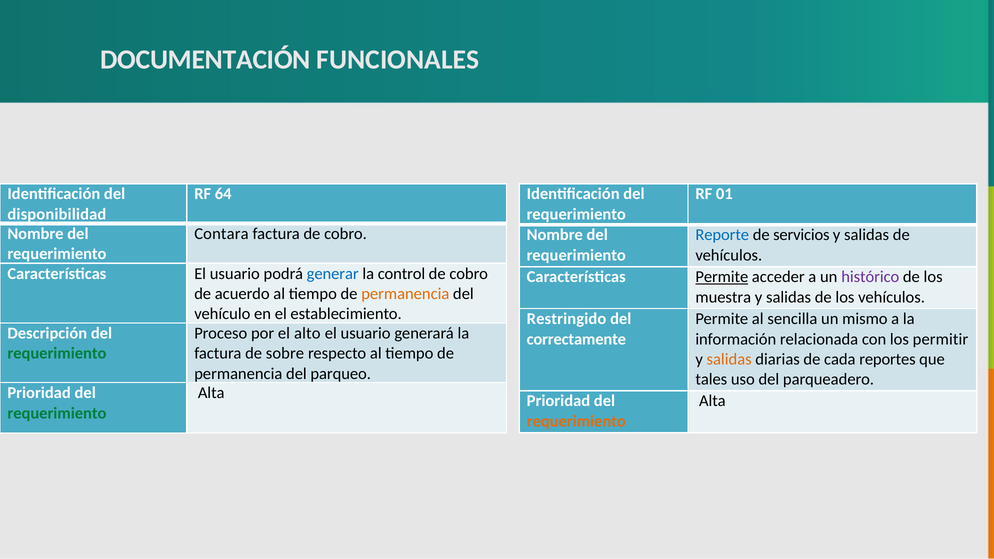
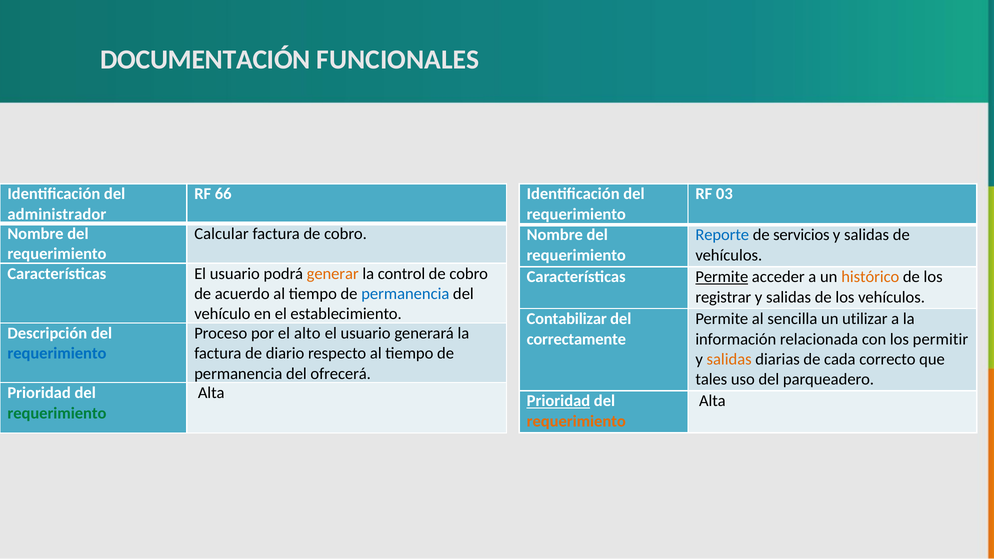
64: 64 -> 66 (223, 194)
01: 01 -> 03 (724, 194)
disponibilidad: disponibilidad -> administrador (57, 214)
Contara: Contara -> Calcular (221, 234)
generar colour: blue -> orange (333, 274)
histórico colour: purple -> orange (870, 277)
permanencia colour: orange -> blue (405, 294)
muestra: muestra -> registrar (723, 297)
Restringido: Restringido -> Contabilizar (567, 319)
mismo: mismo -> utilizar (865, 319)
requerimiento colour: green -> blue (57, 354)
sobre: sobre -> diario (285, 354)
reportes: reportes -> correcto (887, 359)
parqueo: parqueo -> ofrecerá (341, 374)
Prioridad underline: none -> present (558, 401)
